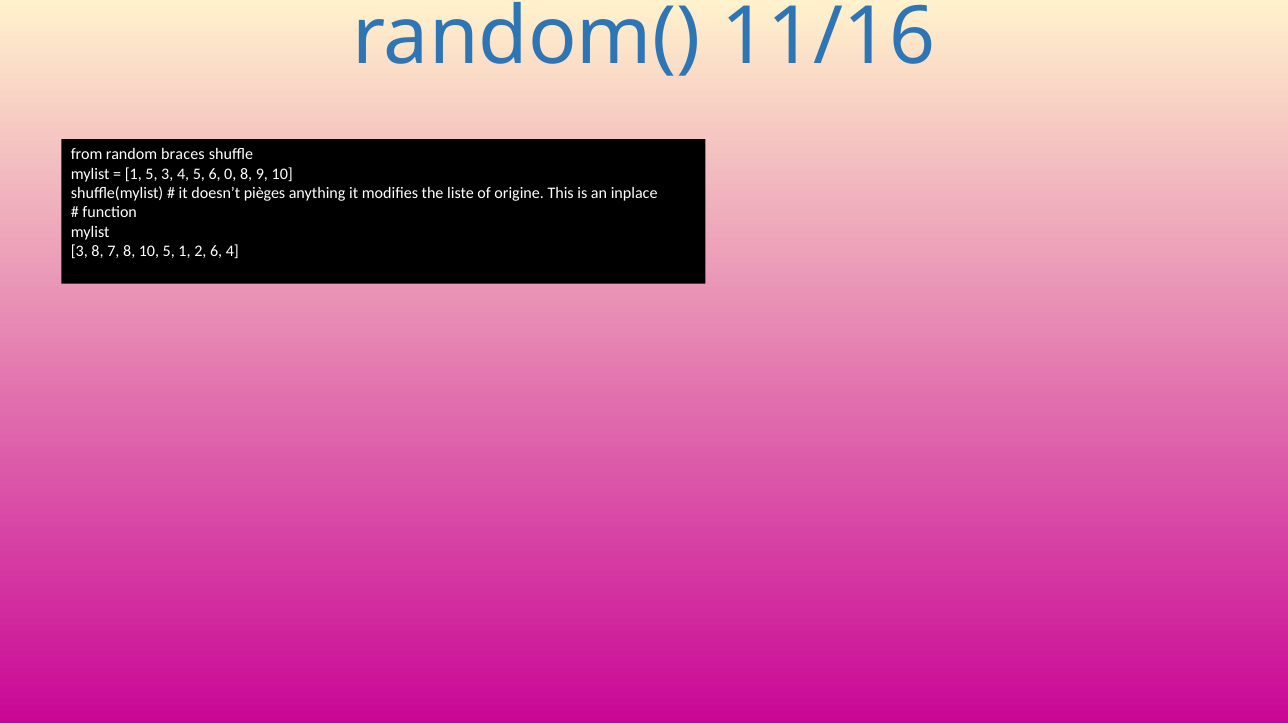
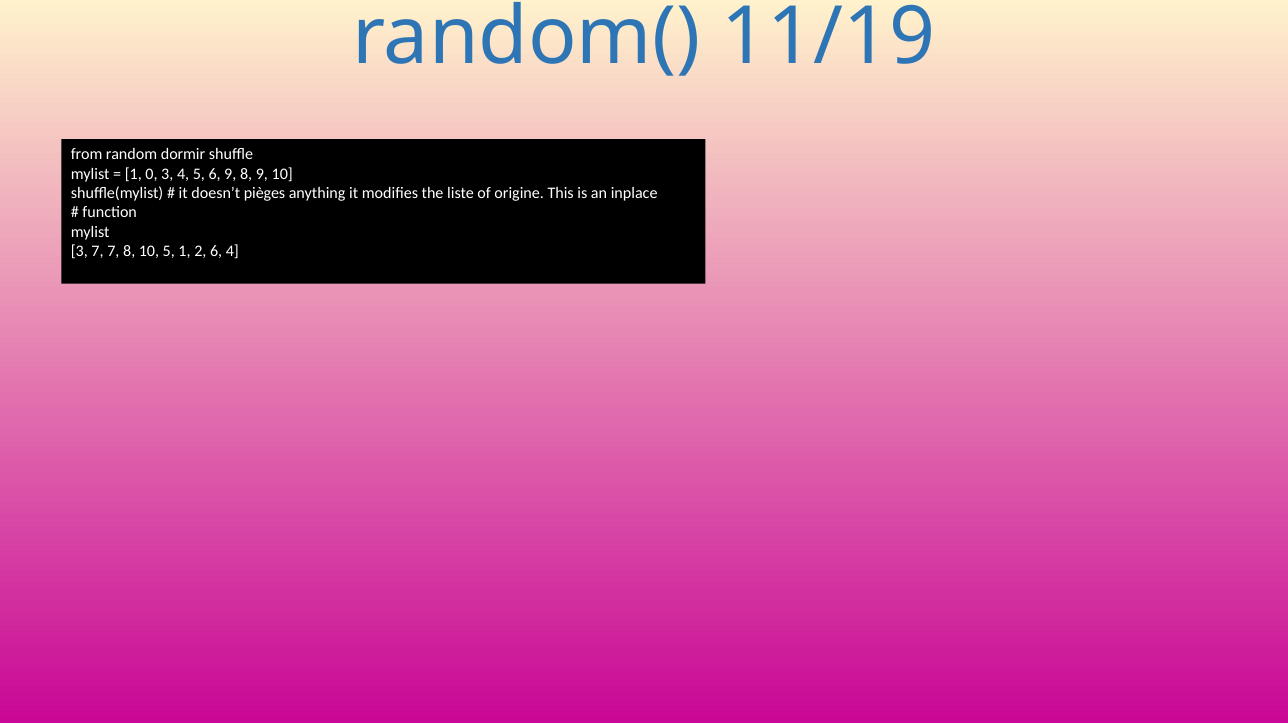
11/16: 11/16 -> 11/19 (829, 37)
braces: braces -> dormir (183, 155)
1 5: 5 -> 0 (152, 174)
6 0: 0 -> 9 (230, 174)
3 8: 8 -> 7 (98, 251)
